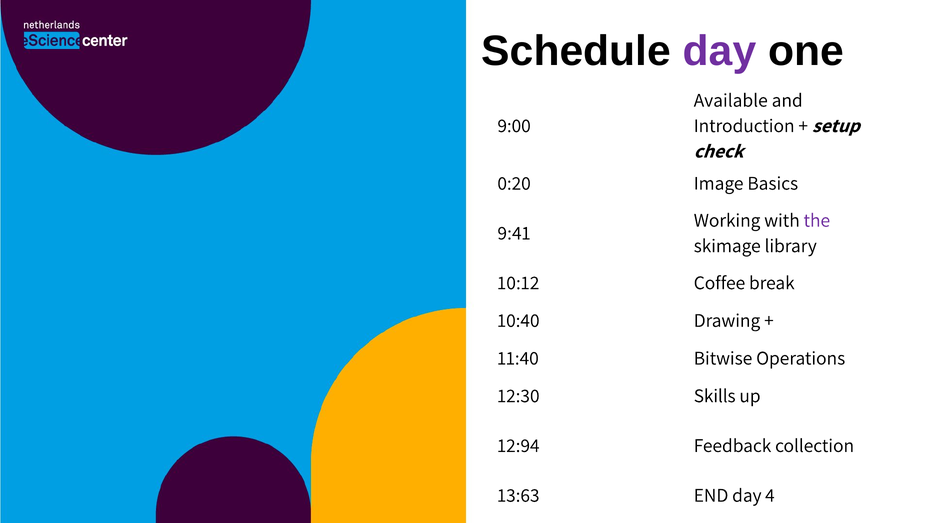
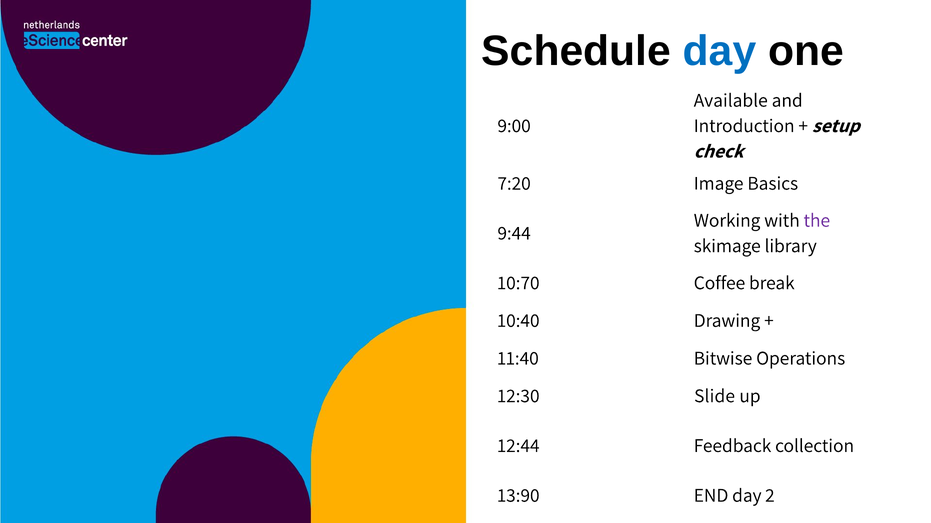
day colour: purple -> blue (720, 51)
0:20: 0:20 -> 7:20 (514, 184)
9:41: 9:41 -> 9:44 (514, 233)
10:12: 10:12 -> 10:70 (518, 283)
Skills: Skills -> Slide (715, 396)
12:94: 12:94 -> 12:44 (518, 446)
13:63: 13:63 -> 13:90 (518, 496)
4: 4 -> 2 (770, 496)
